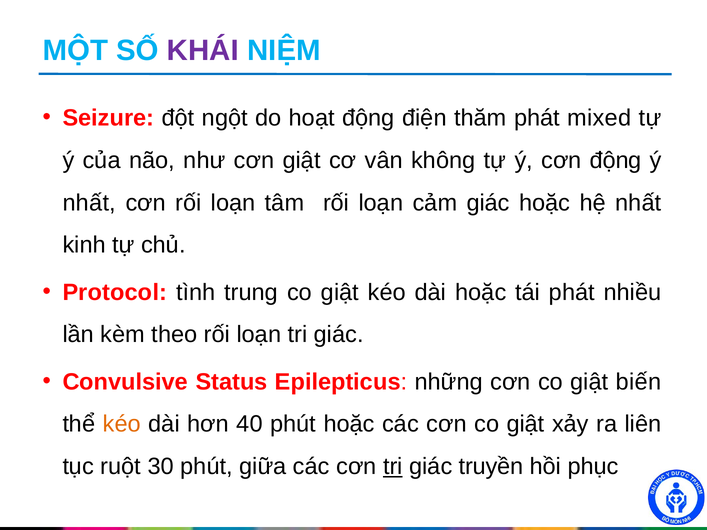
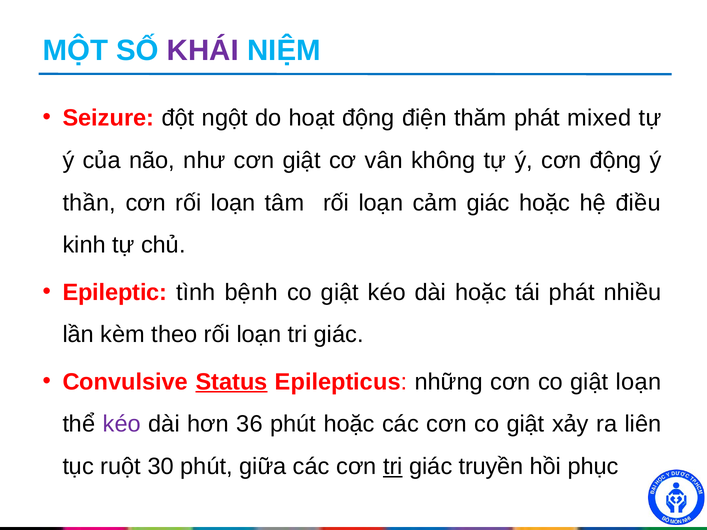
nhất: nhất -> thần (89, 203)
hệ nhất: nhất -> điều (638, 203)
Protocol: Protocol -> Epileptic (115, 292)
trung: trung -> bệnh (251, 292)
Status underline: none -> present (232, 382)
giật biến: biến -> loạn (639, 382)
kéo colour: orange -> purple (122, 424)
40: 40 -> 36 (250, 424)
